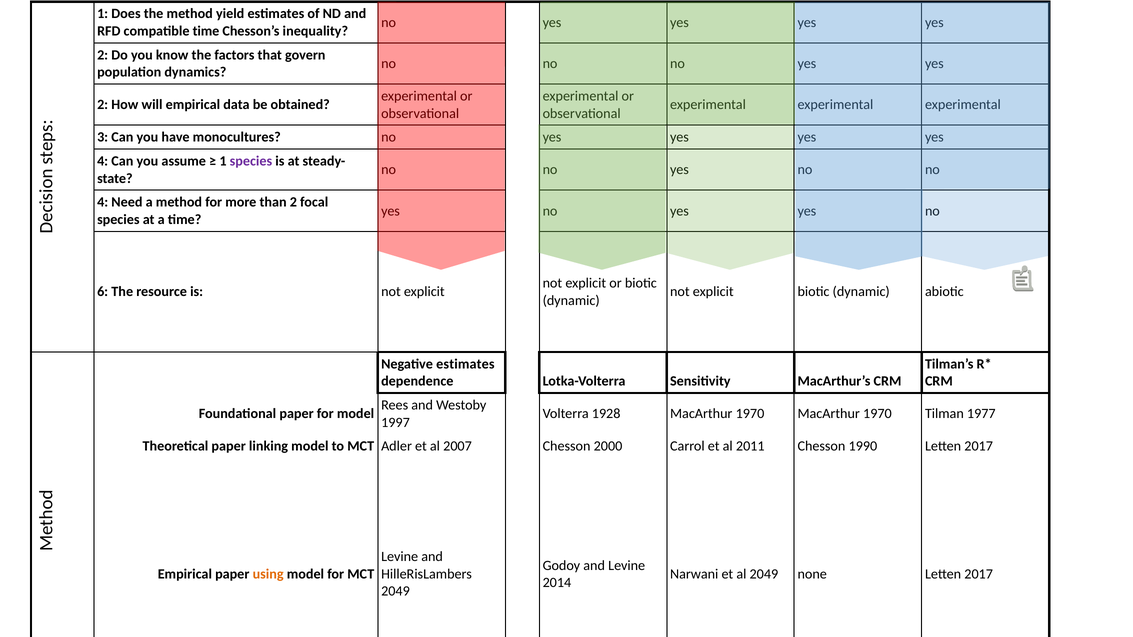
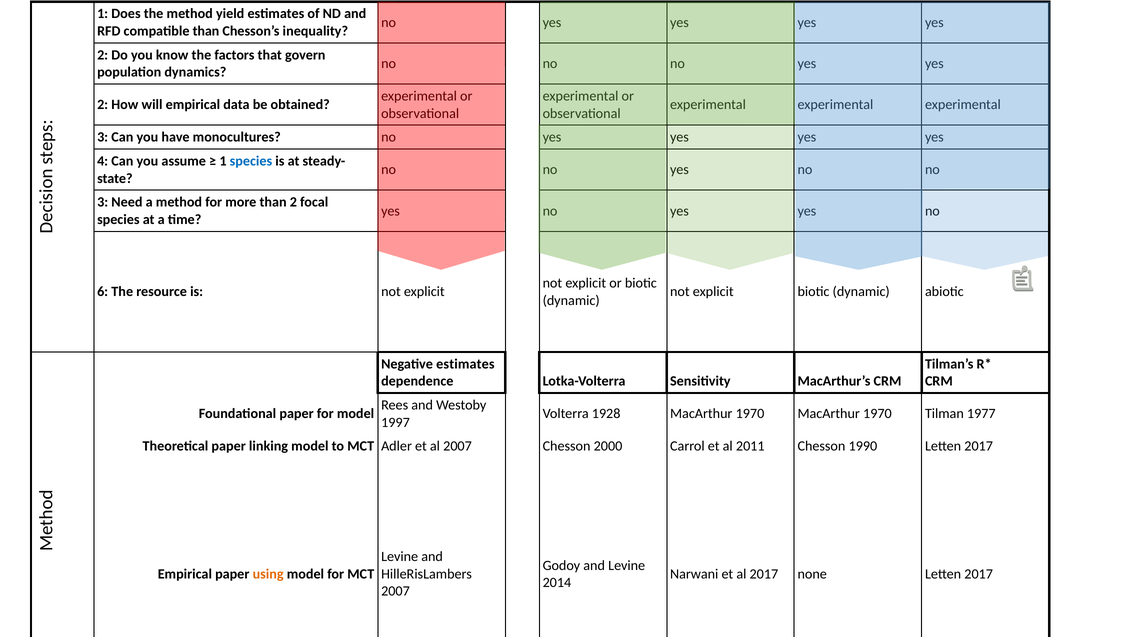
compatible time: time -> than (206, 31)
species colour: purple -> blue (251, 161)
4: 4 -> 3 (103, 202)
al 2049: 2049 -> 2017 (764, 574)
2049: 2049 -> 2007 (395, 592)
